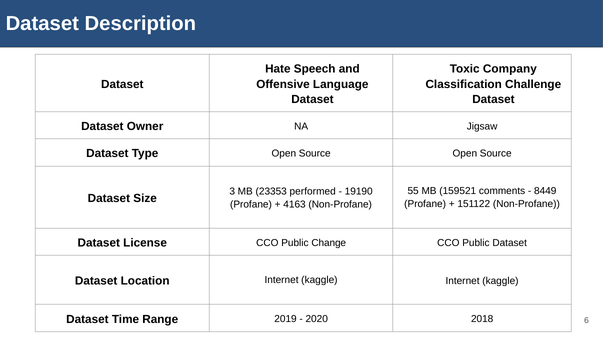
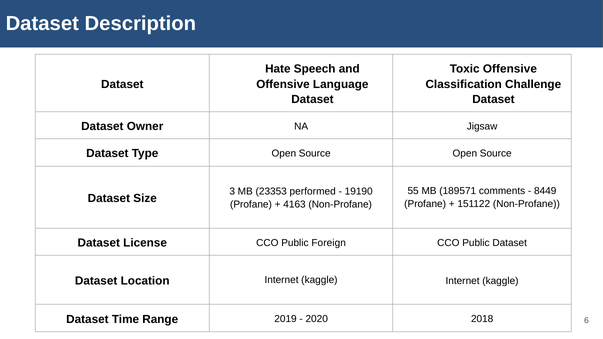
Toxic Company: Company -> Offensive (510, 69)
159521: 159521 -> 189571 (458, 191)
Change: Change -> Foreign (329, 243)
